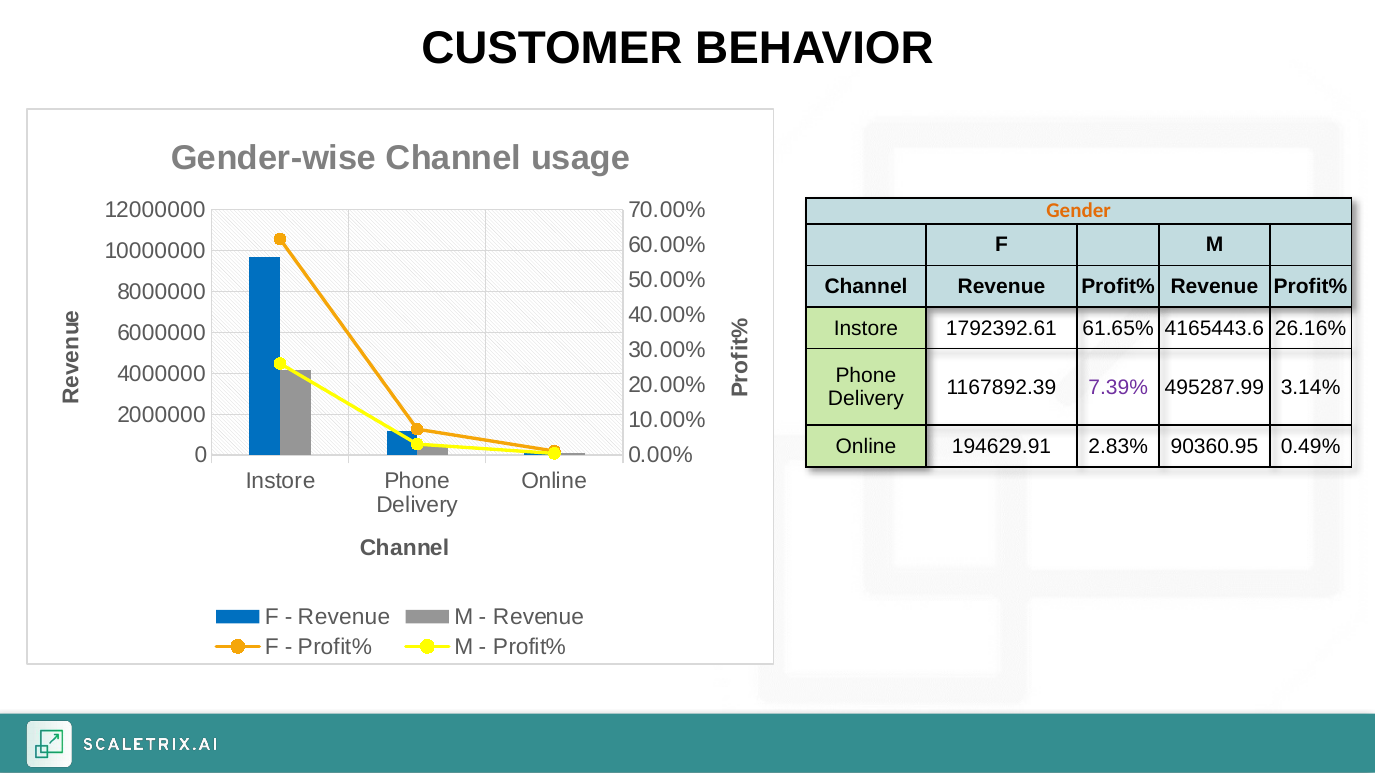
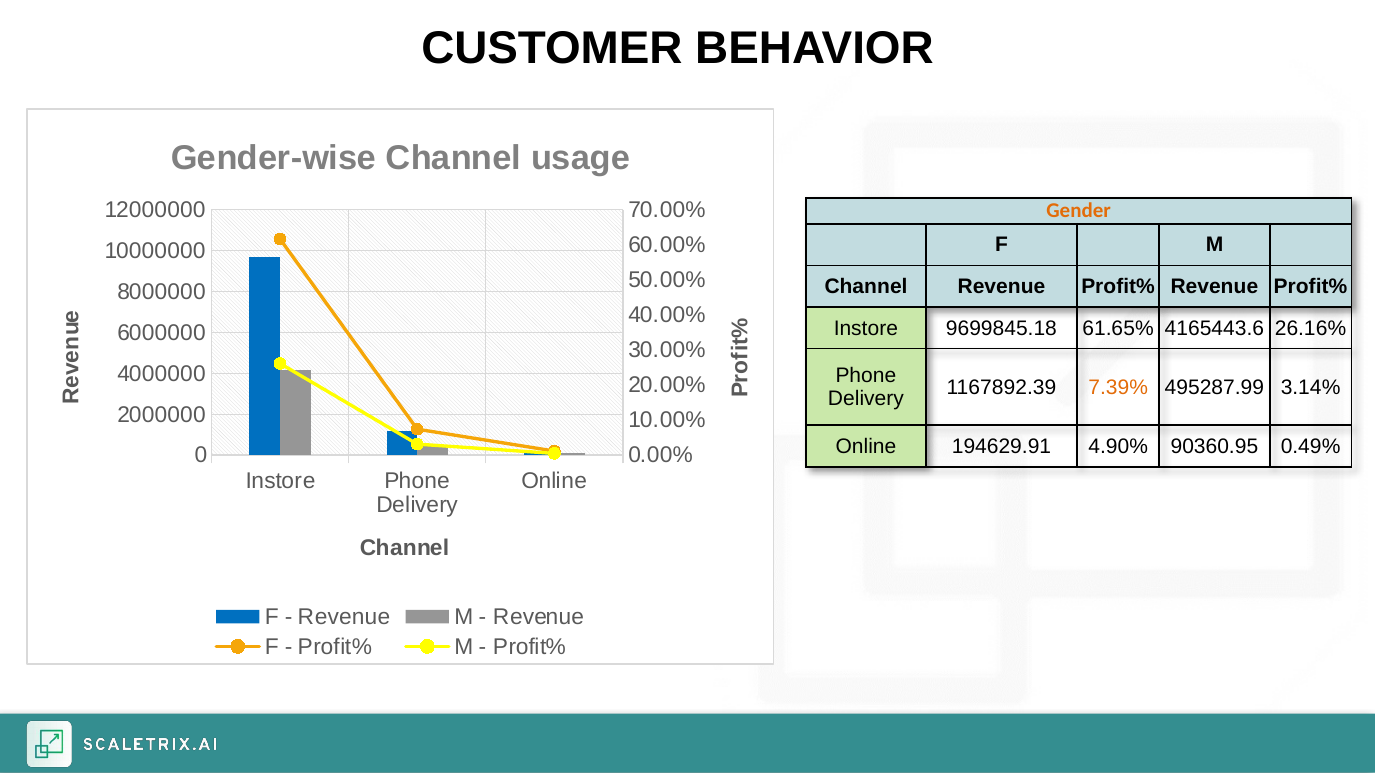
1792392.61: 1792392.61 -> 9699845.18 (1001, 328)
7.39% colour: purple -> orange (1118, 387)
2.83%: 2.83% -> 4.90% (1118, 447)
